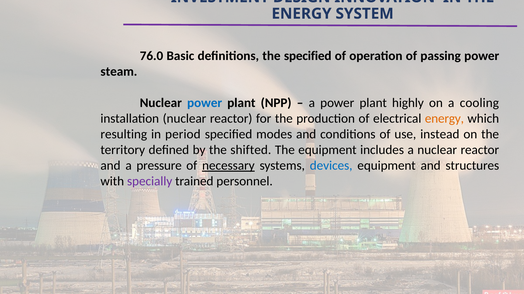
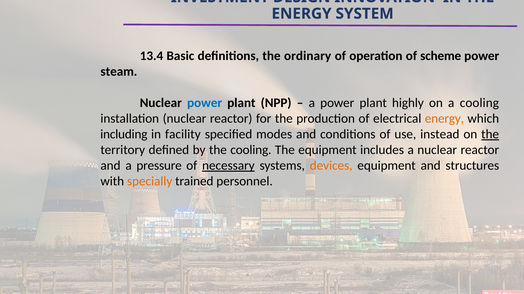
76.0: 76.0 -> 13.4 (151, 56)
the specified: specified -> ordinary (308, 56)
passing: passing -> scheme (441, 56)
resulting: resulting -> including (124, 135)
period: period -> facility (183, 135)
the underline: none -> present (490, 135)
the shifted: shifted -> cooling (251, 150)
devices colour: blue -> orange (331, 166)
specially colour: purple -> orange (150, 182)
